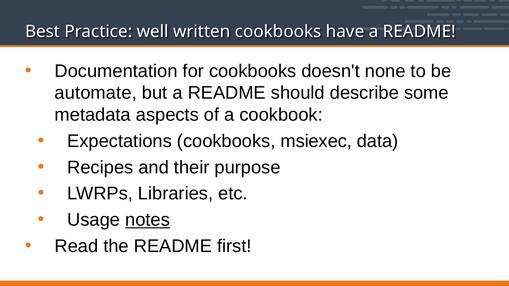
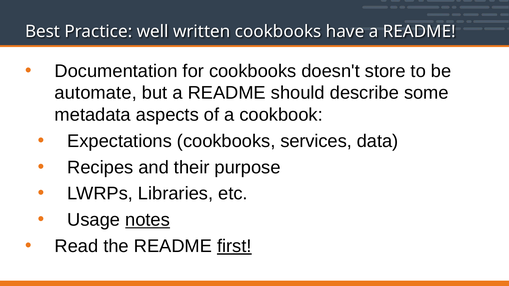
none: none -> store (385, 71)
msiexec: msiexec -> services (316, 141)
first underline: none -> present (234, 246)
